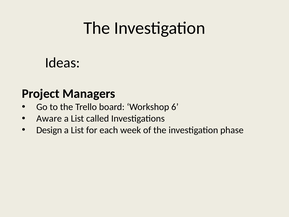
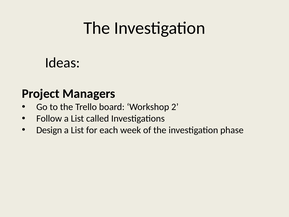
6: 6 -> 2 (175, 107)
Aware: Aware -> Follow (49, 118)
